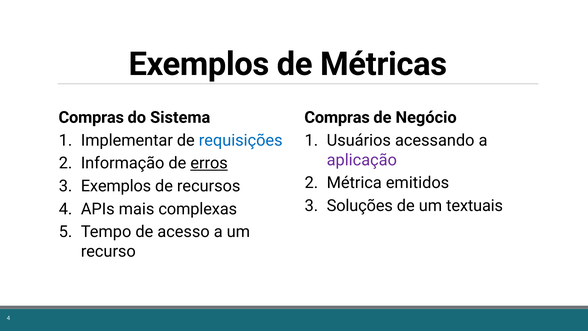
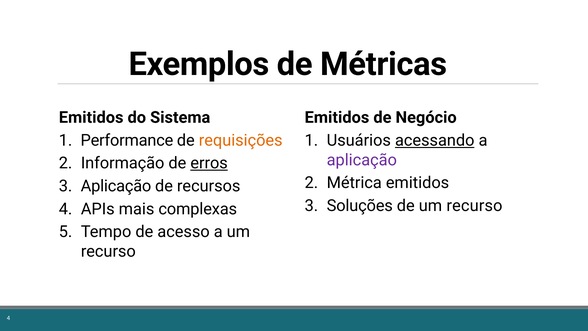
Compras: Compras -> Emitidos (91, 117)
Compras: Compras -> Emitidos (337, 117)
Implementar: Implementar -> Performance (127, 140)
requisições colour: blue -> orange (241, 140)
acessando underline: none -> present (435, 140)
Exemplos: Exemplos -> Aplicação (116, 186)
de um textuais: textuais -> recurso (474, 206)
